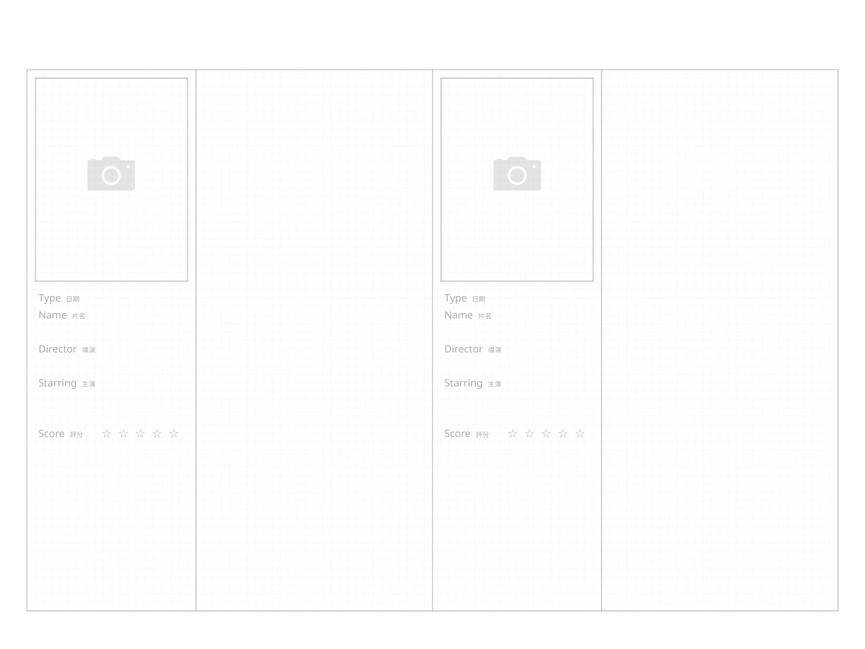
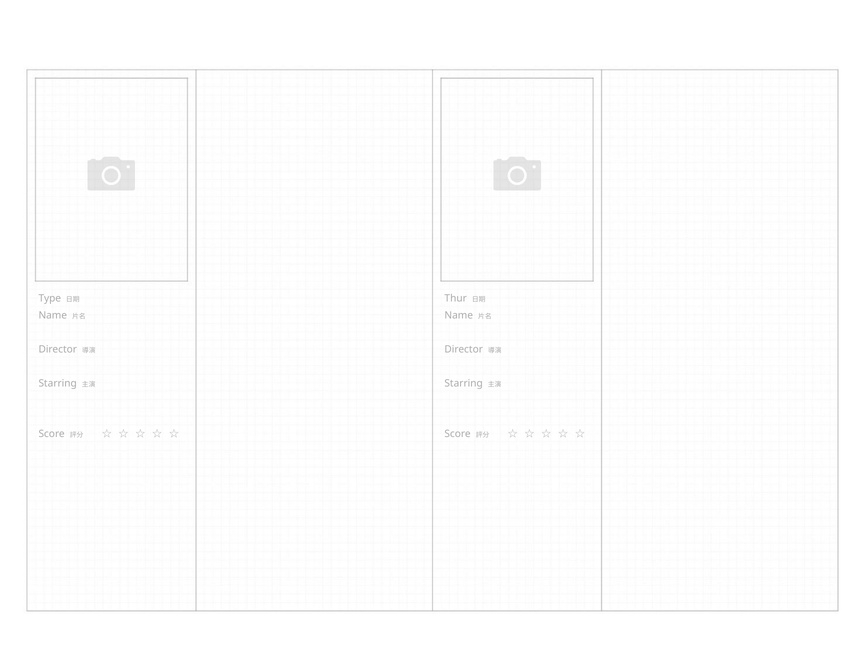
Type: Type -> Thur (456, 299)
